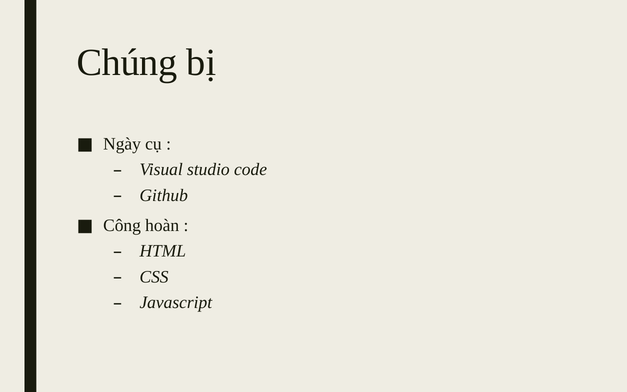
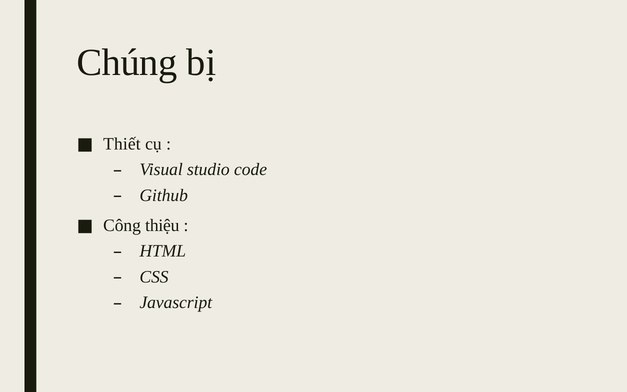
Ngày: Ngày -> Thiết (122, 144)
hoàn: hoàn -> thiệu (162, 225)
